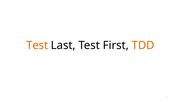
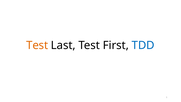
TDD colour: orange -> blue (143, 45)
